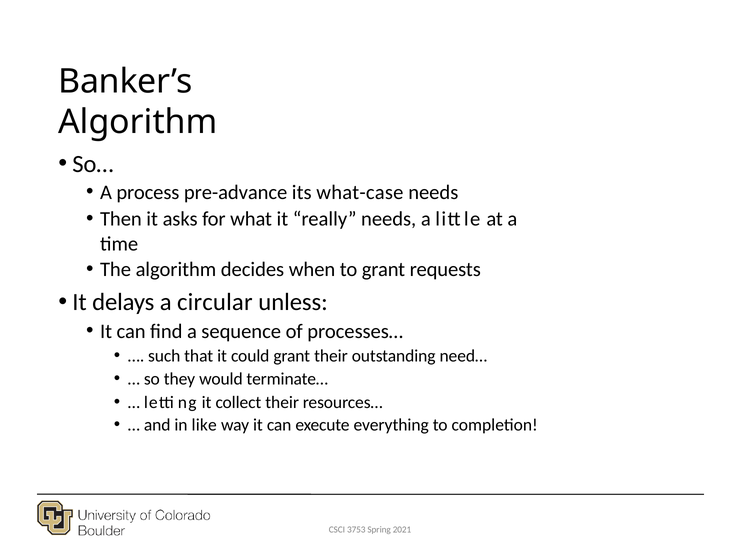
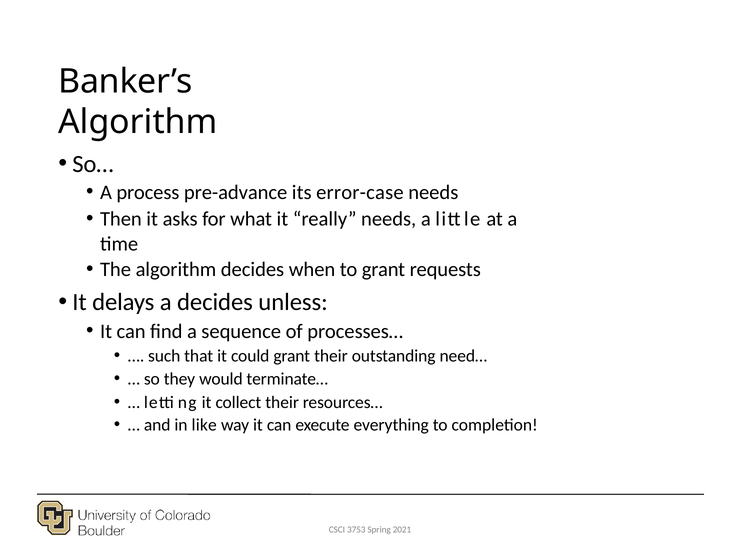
what-case: what-case -> error-case (360, 192)
a circular: circular -> decides (215, 302)
